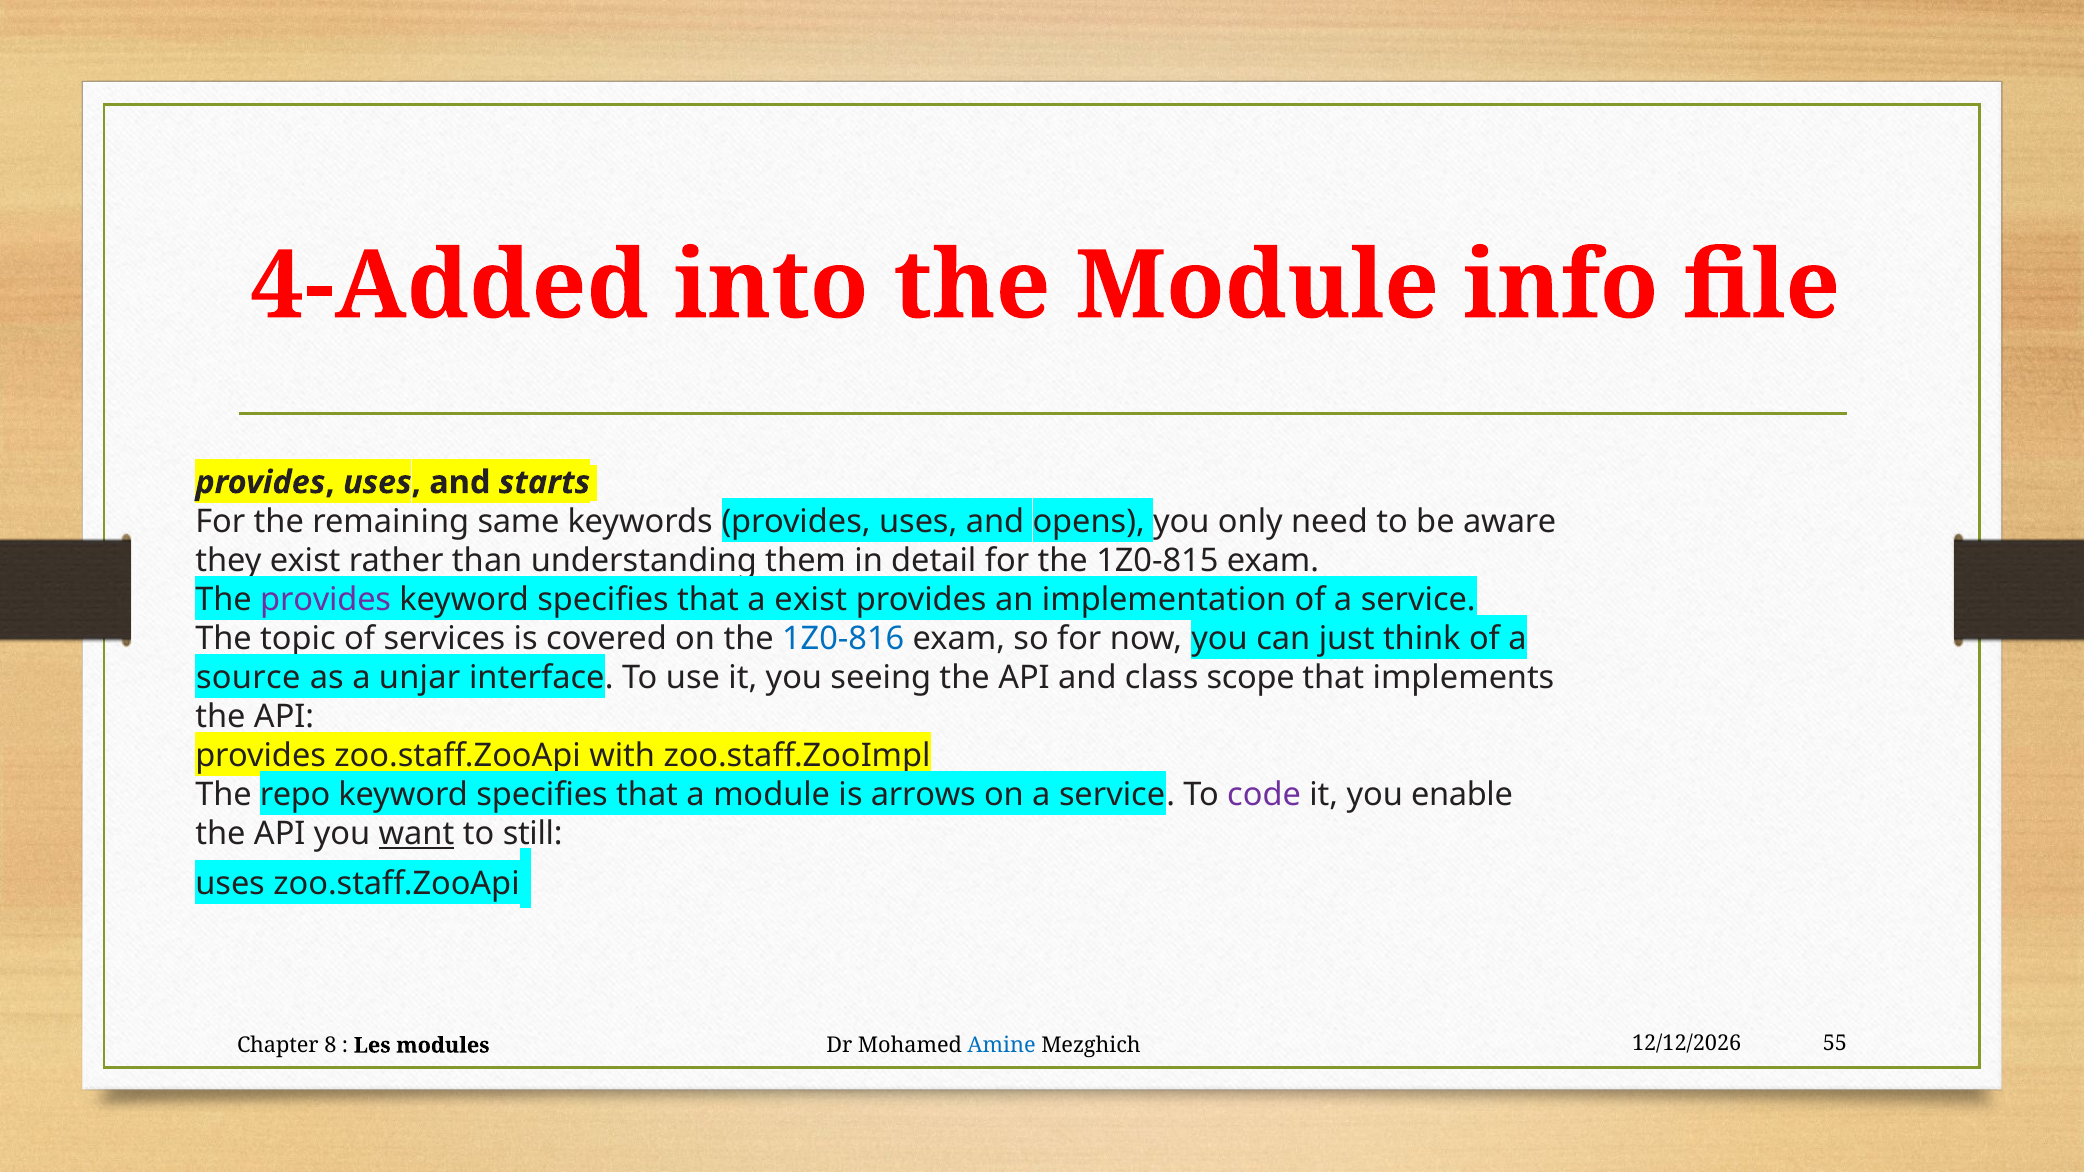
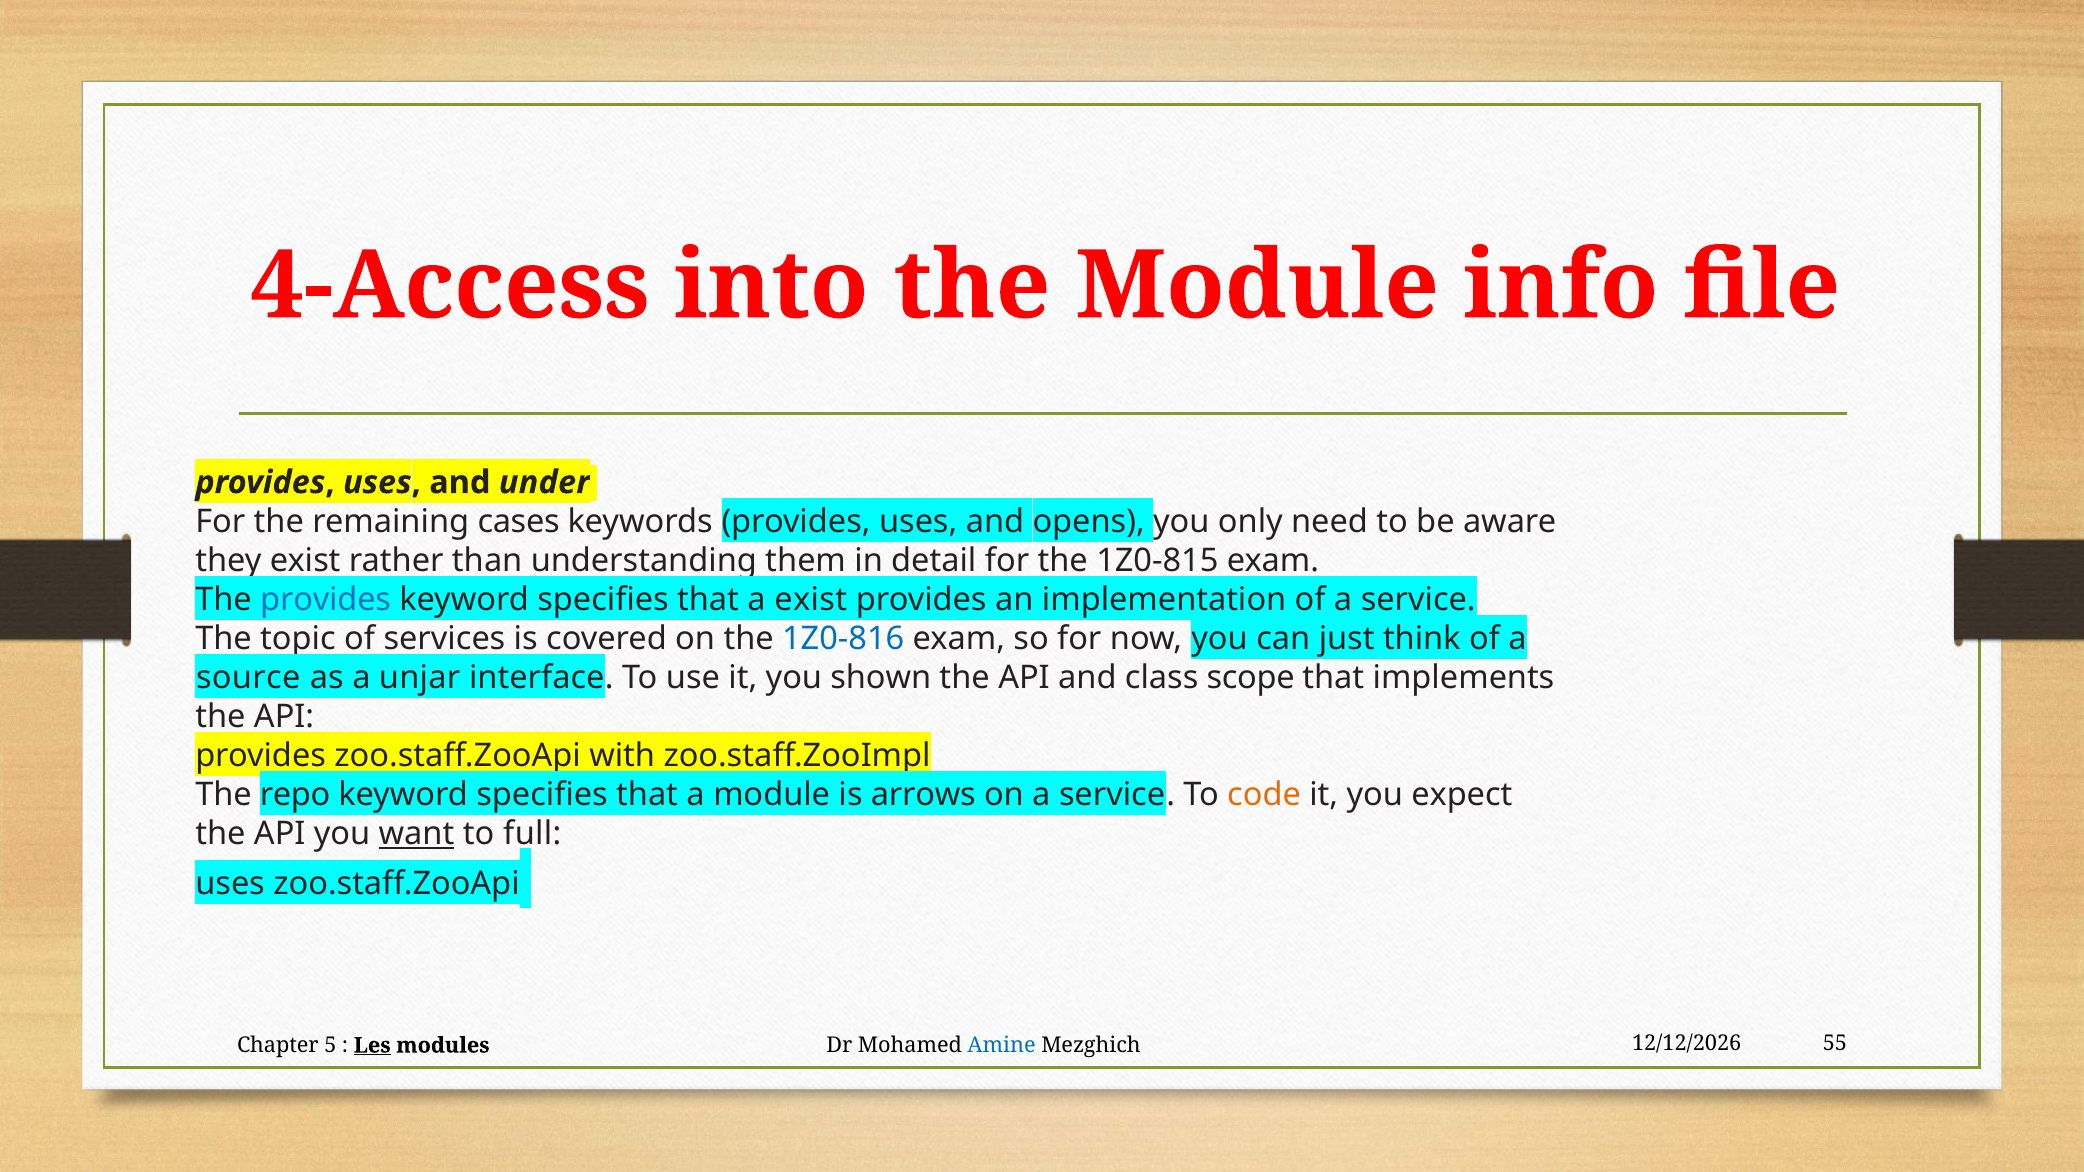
4-Added: 4-Added -> 4-Access (450, 286)
starts: starts -> under (544, 483)
same: same -> cases (519, 522)
provides colour: purple -> blue (326, 600)
seeing: seeing -> shown (881, 678)
code colour: purple -> orange (1264, 795)
enable: enable -> expect (1462, 795)
still: still -> full (532, 834)
8: 8 -> 5 (330, 1046)
Les underline: none -> present (372, 1046)
